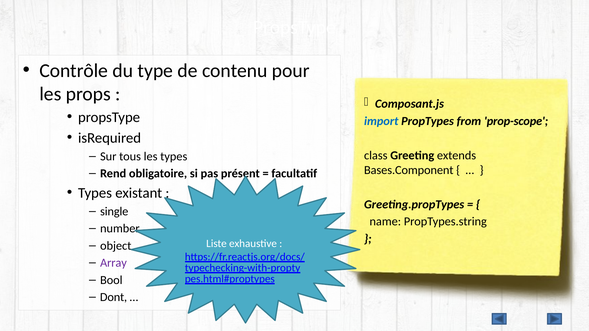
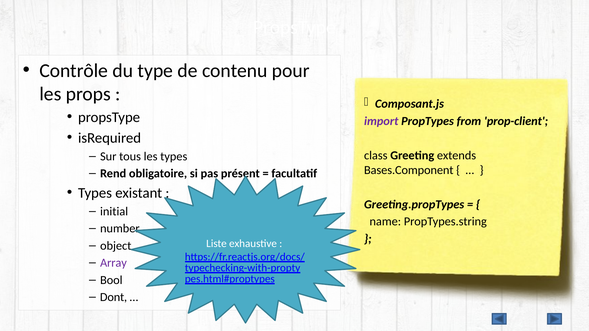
import colour: blue -> purple (381, 121)
prop-scope: prop-scope -> prop-client (516, 121)
single: single -> initial (114, 212)
